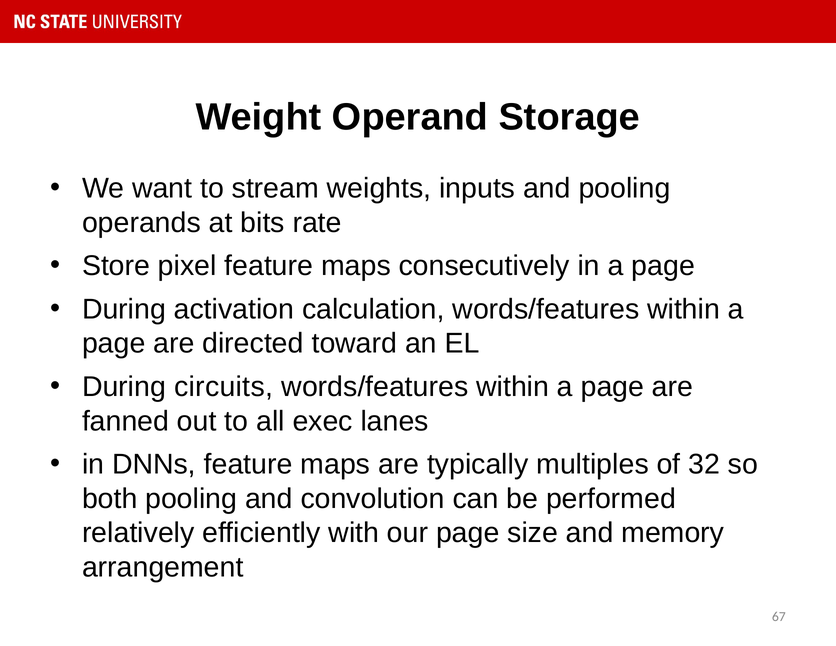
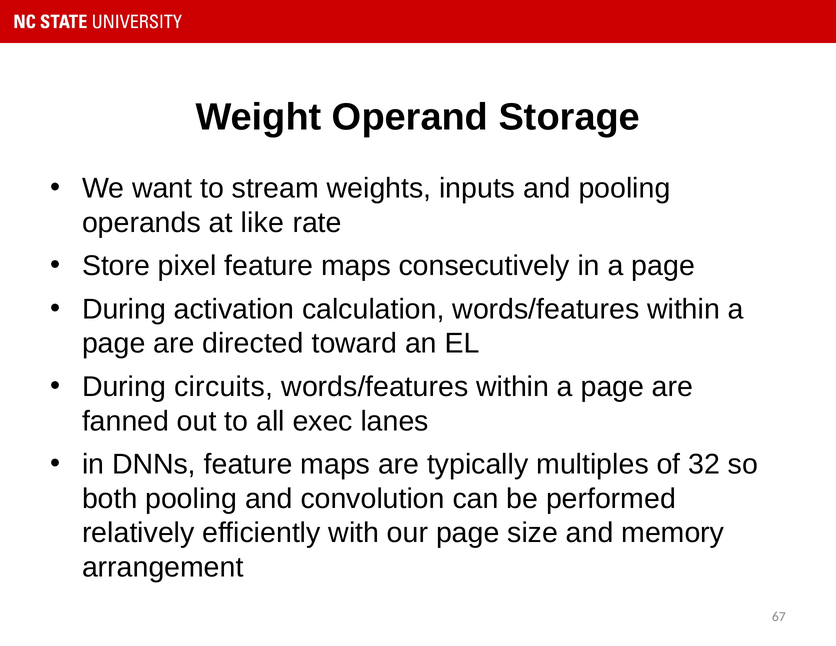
bits: bits -> like (262, 223)
